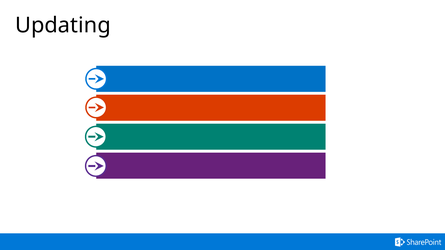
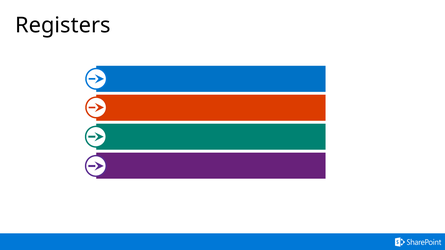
Updating: Updating -> Registers (63, 25)
